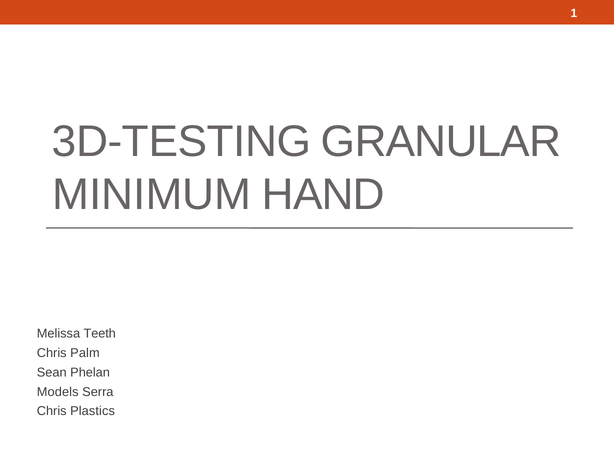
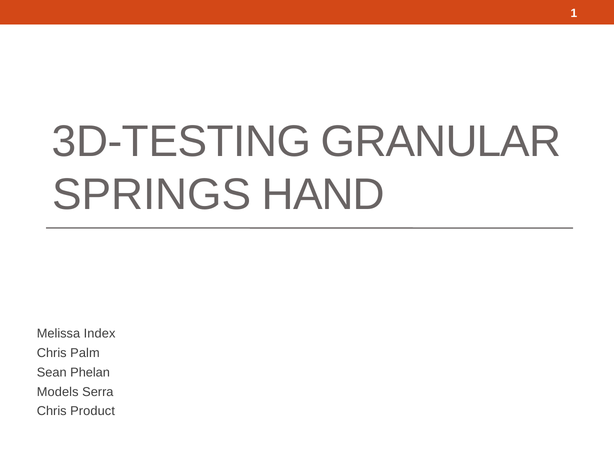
MINIMUM: MINIMUM -> SPRINGS (152, 195)
Teeth: Teeth -> Index (100, 334)
Plastics: Plastics -> Product (93, 412)
